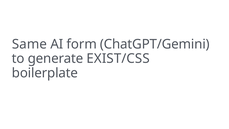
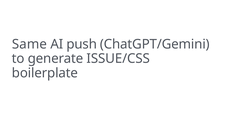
form: form -> push (82, 44)
EXIST/CSS: EXIST/CSS -> ISSUE/CSS (118, 58)
